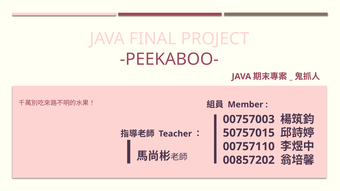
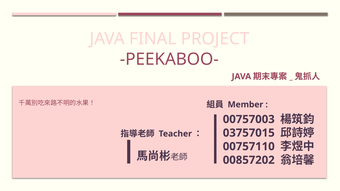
50757015: 50757015 -> 03757015 (249, 133)
